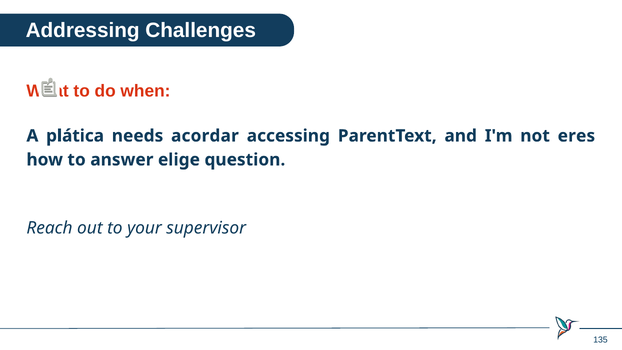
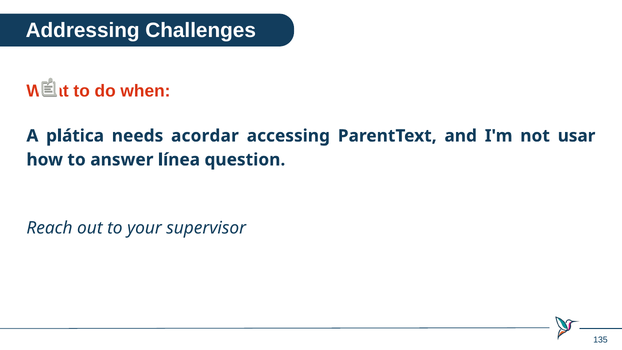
eres: eres -> usar (577, 136)
elige: elige -> línea (179, 160)
